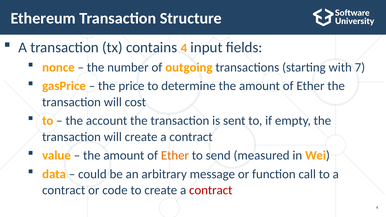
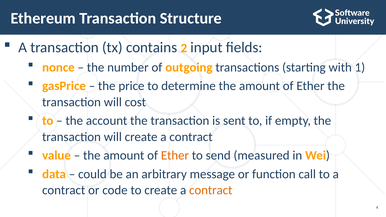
contains 4: 4 -> 2 (184, 48)
7: 7 -> 1 (360, 67)
contract colour: red -> orange (211, 190)
